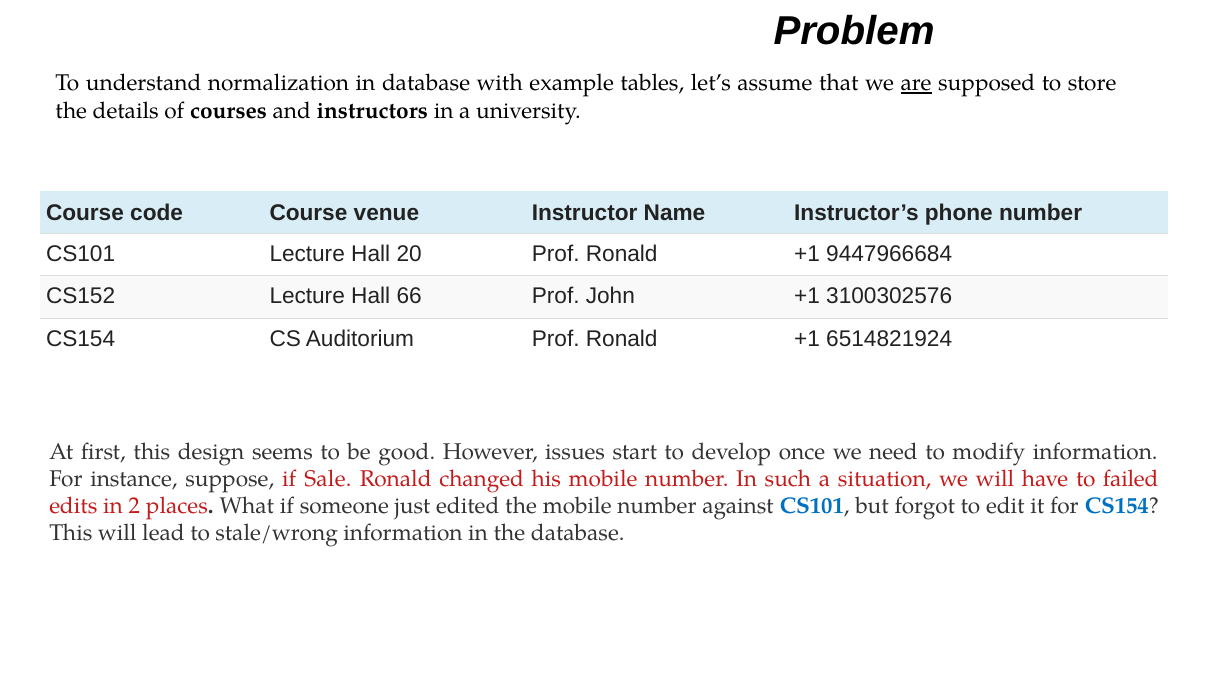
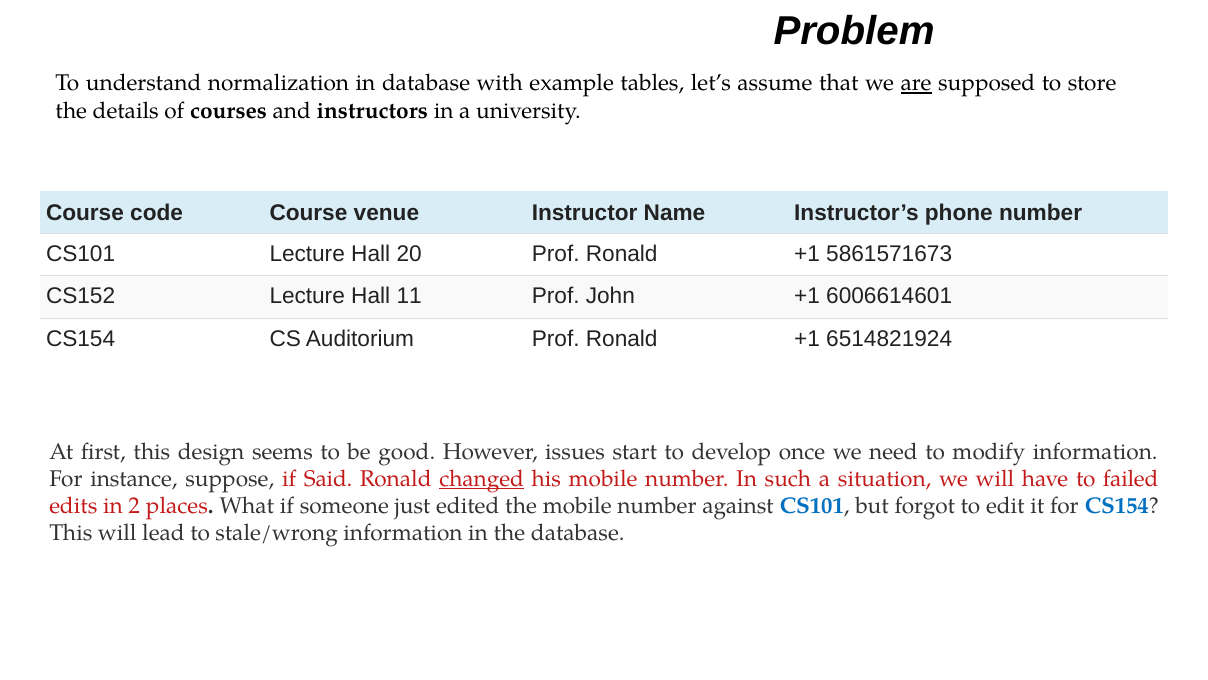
9447966684: 9447966684 -> 5861571673 (889, 254)
66: 66 -> 11 (409, 296)
3100302576: 3100302576 -> 6006614601 (889, 296)
Sale: Sale -> Said (328, 479)
changed underline: none -> present (482, 479)
